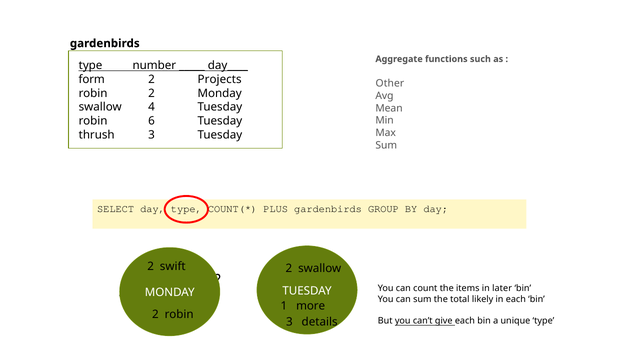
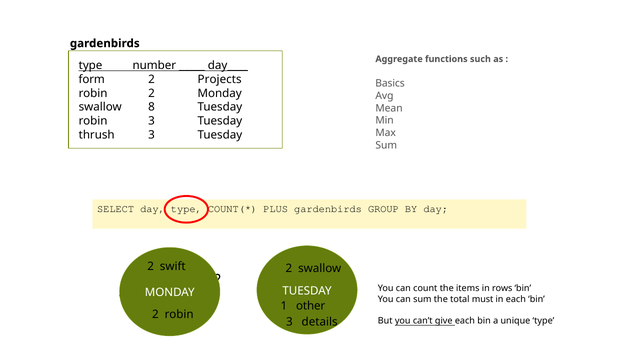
Other: Other -> Basics (390, 84)
4: 4 -> 8 (152, 107)
robin 6: 6 -> 3 (152, 121)
later: later -> rows (502, 289)
likely: likely -> must (483, 300)
more: more -> other (311, 306)
